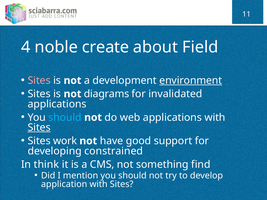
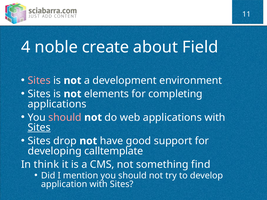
environment underline: present -> none (191, 81)
diagrams: diagrams -> elements (106, 94)
invalidated: invalidated -> completing (175, 94)
should colour: light blue -> pink (65, 118)
work: work -> drop (65, 141)
constrained: constrained -> calltemplate (114, 151)
